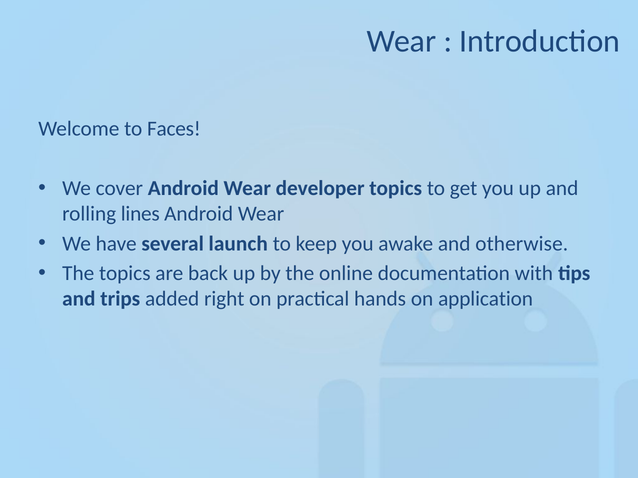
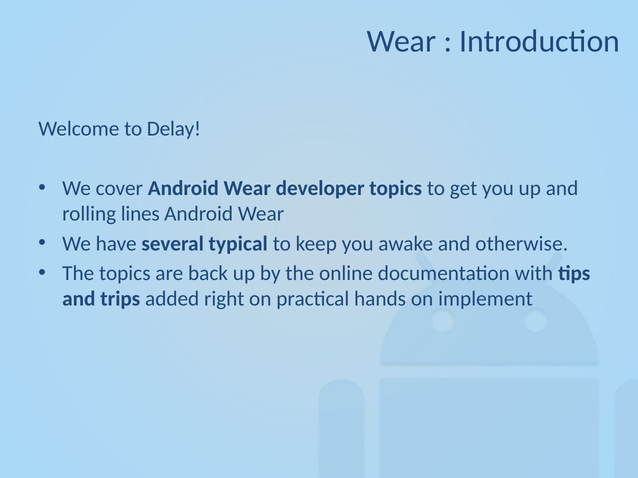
Faces: Faces -> Delay (174, 129)
launch: launch -> typical (238, 244)
application: application -> implement (485, 299)
